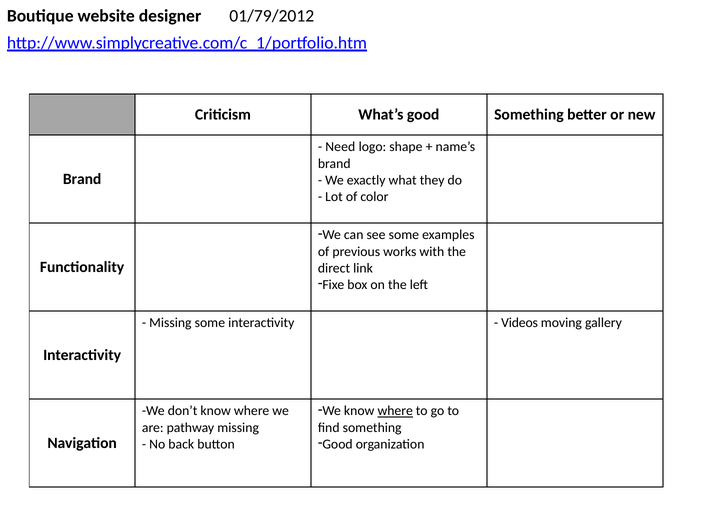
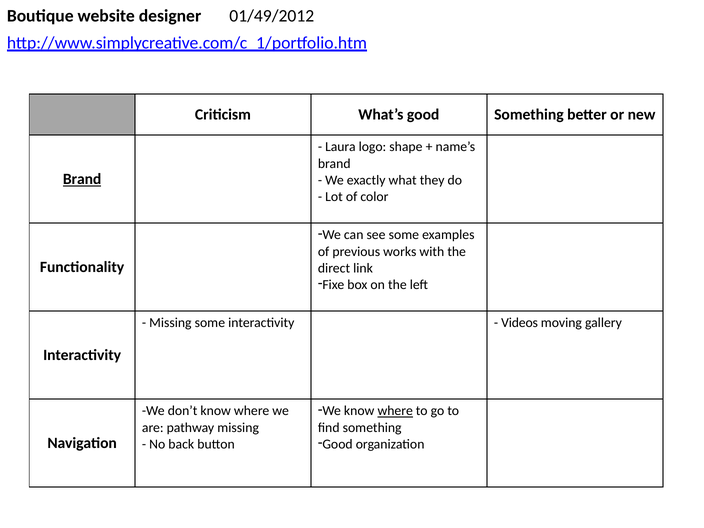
01/79/2012: 01/79/2012 -> 01/49/2012 (272, 16)
Need: Need -> Laura (340, 147)
Brand underline: none -> present (82, 179)
